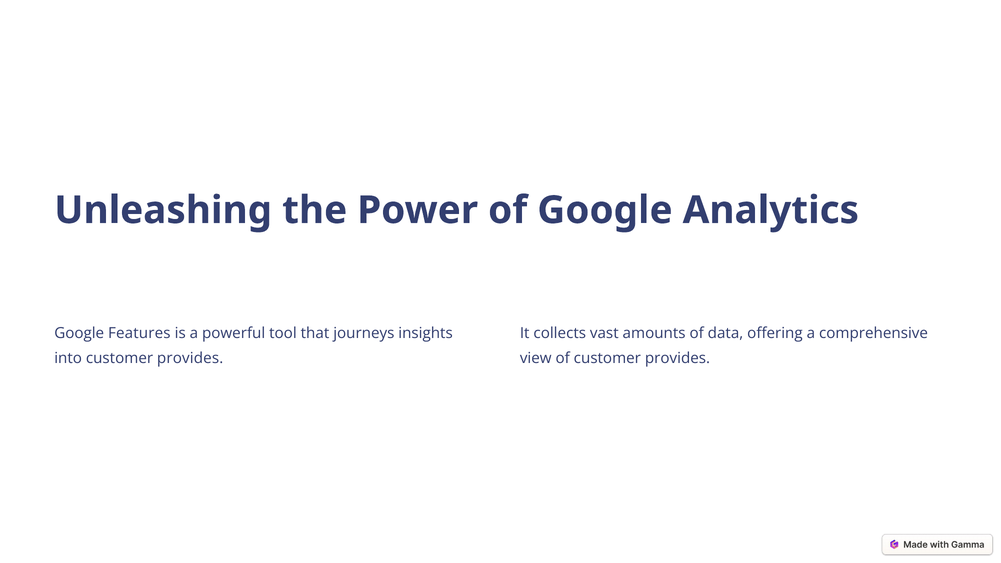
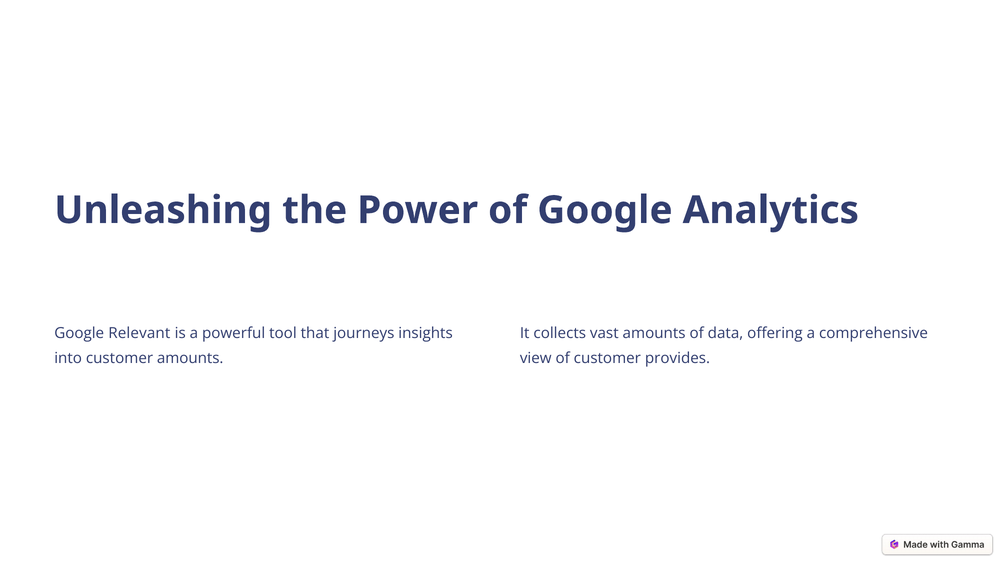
Features: Features -> Relevant (139, 334)
into customer provides: provides -> amounts (190, 358)
